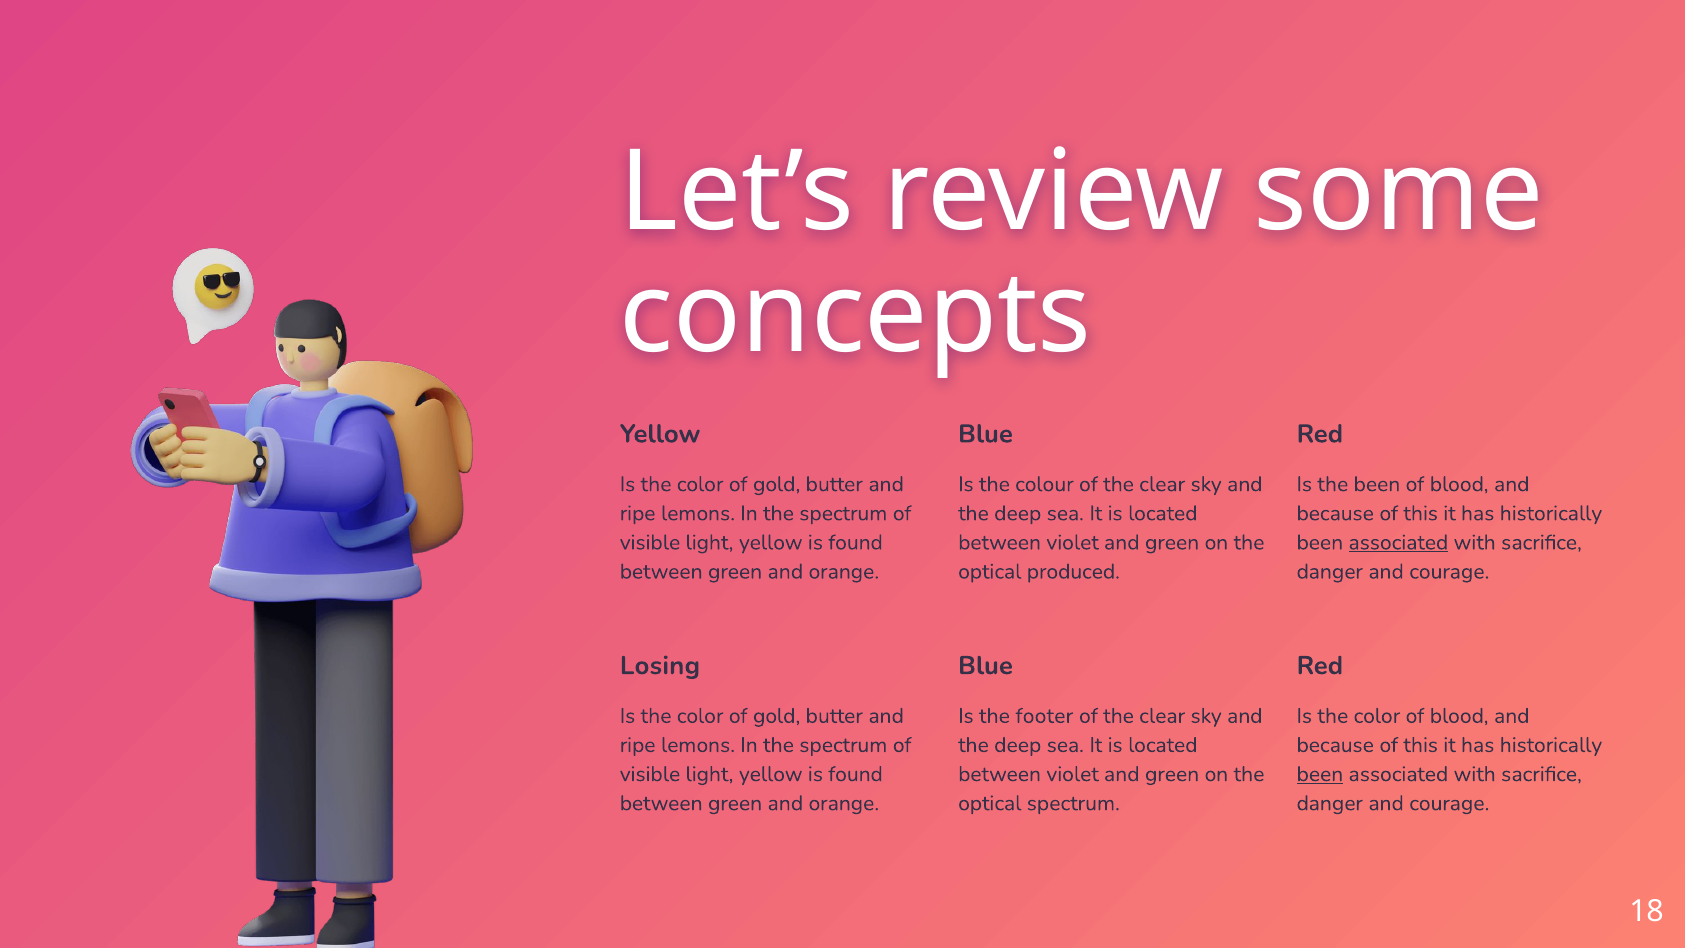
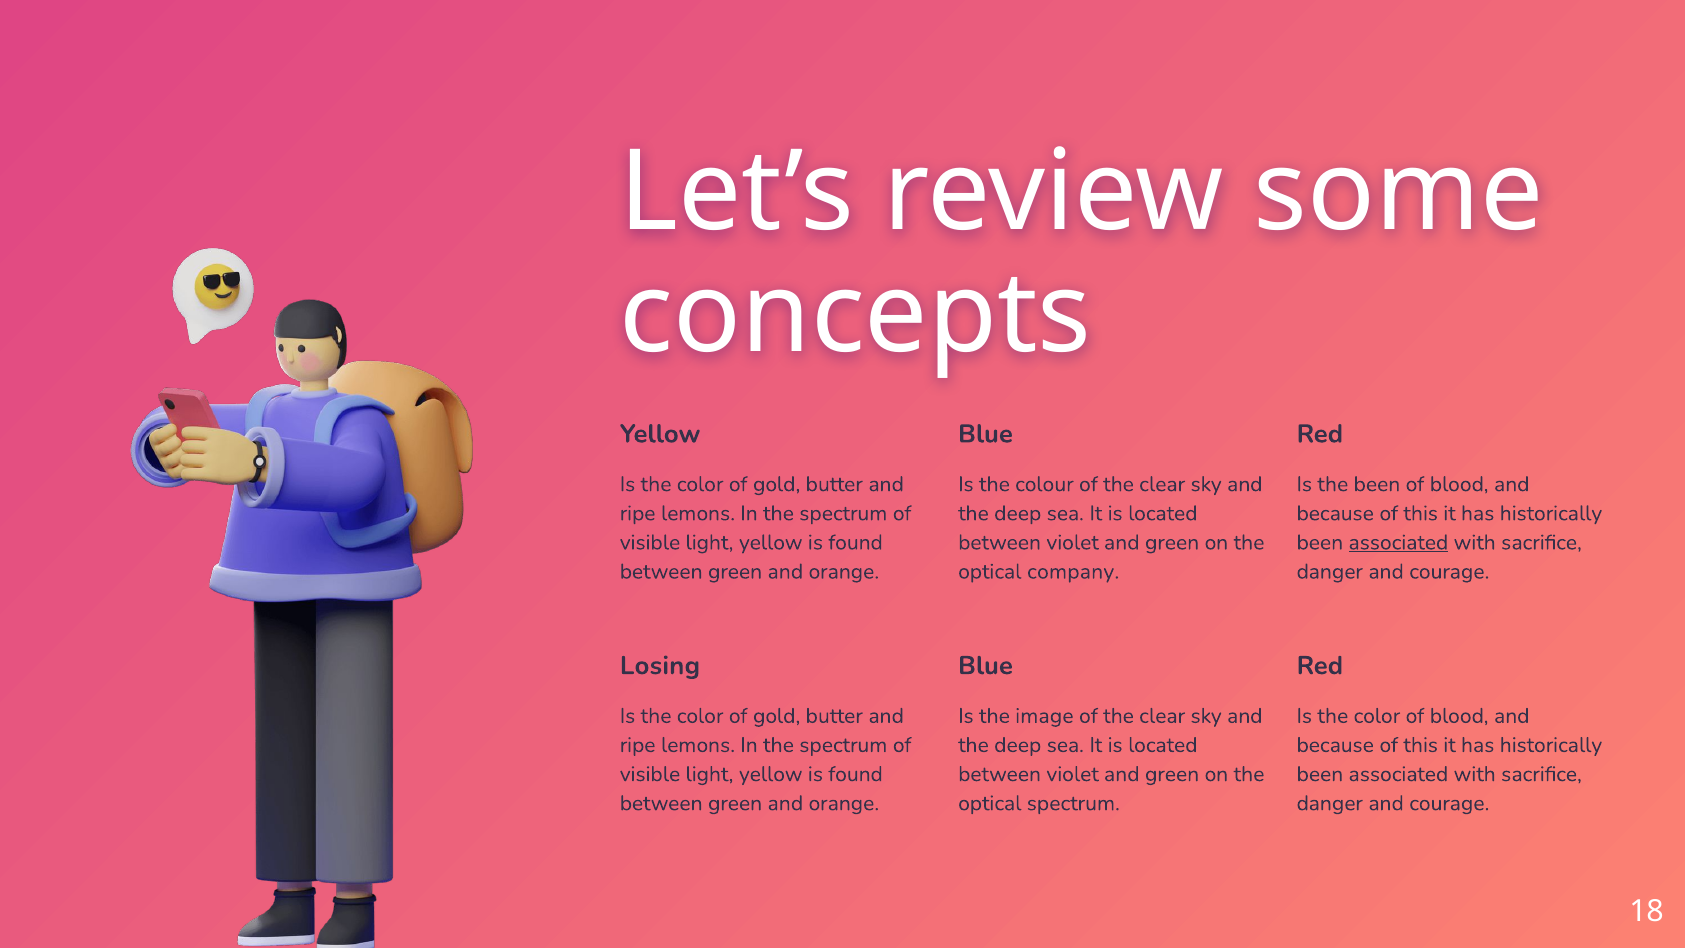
produced: produced -> company (1073, 572)
footer: footer -> image (1044, 716)
been underline: present -> none (1320, 774)
